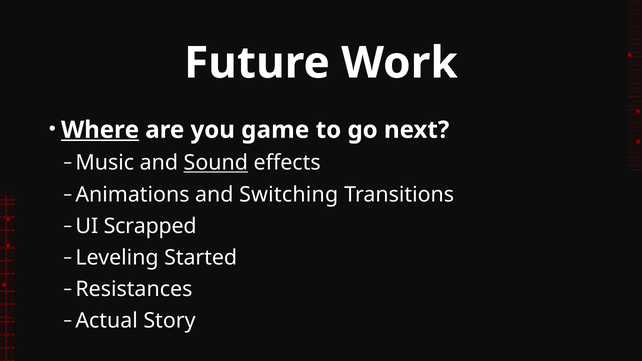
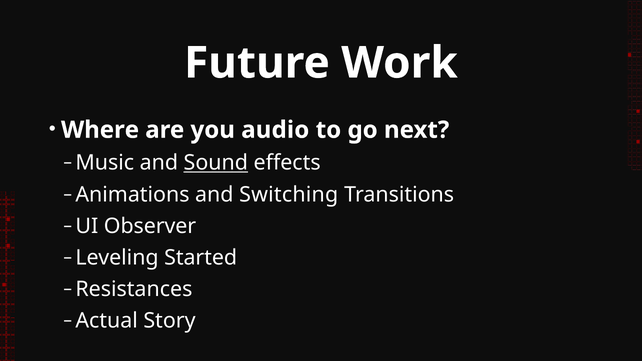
Where underline: present -> none (100, 130)
game: game -> audio (275, 130)
Scrapped: Scrapped -> Observer (150, 226)
